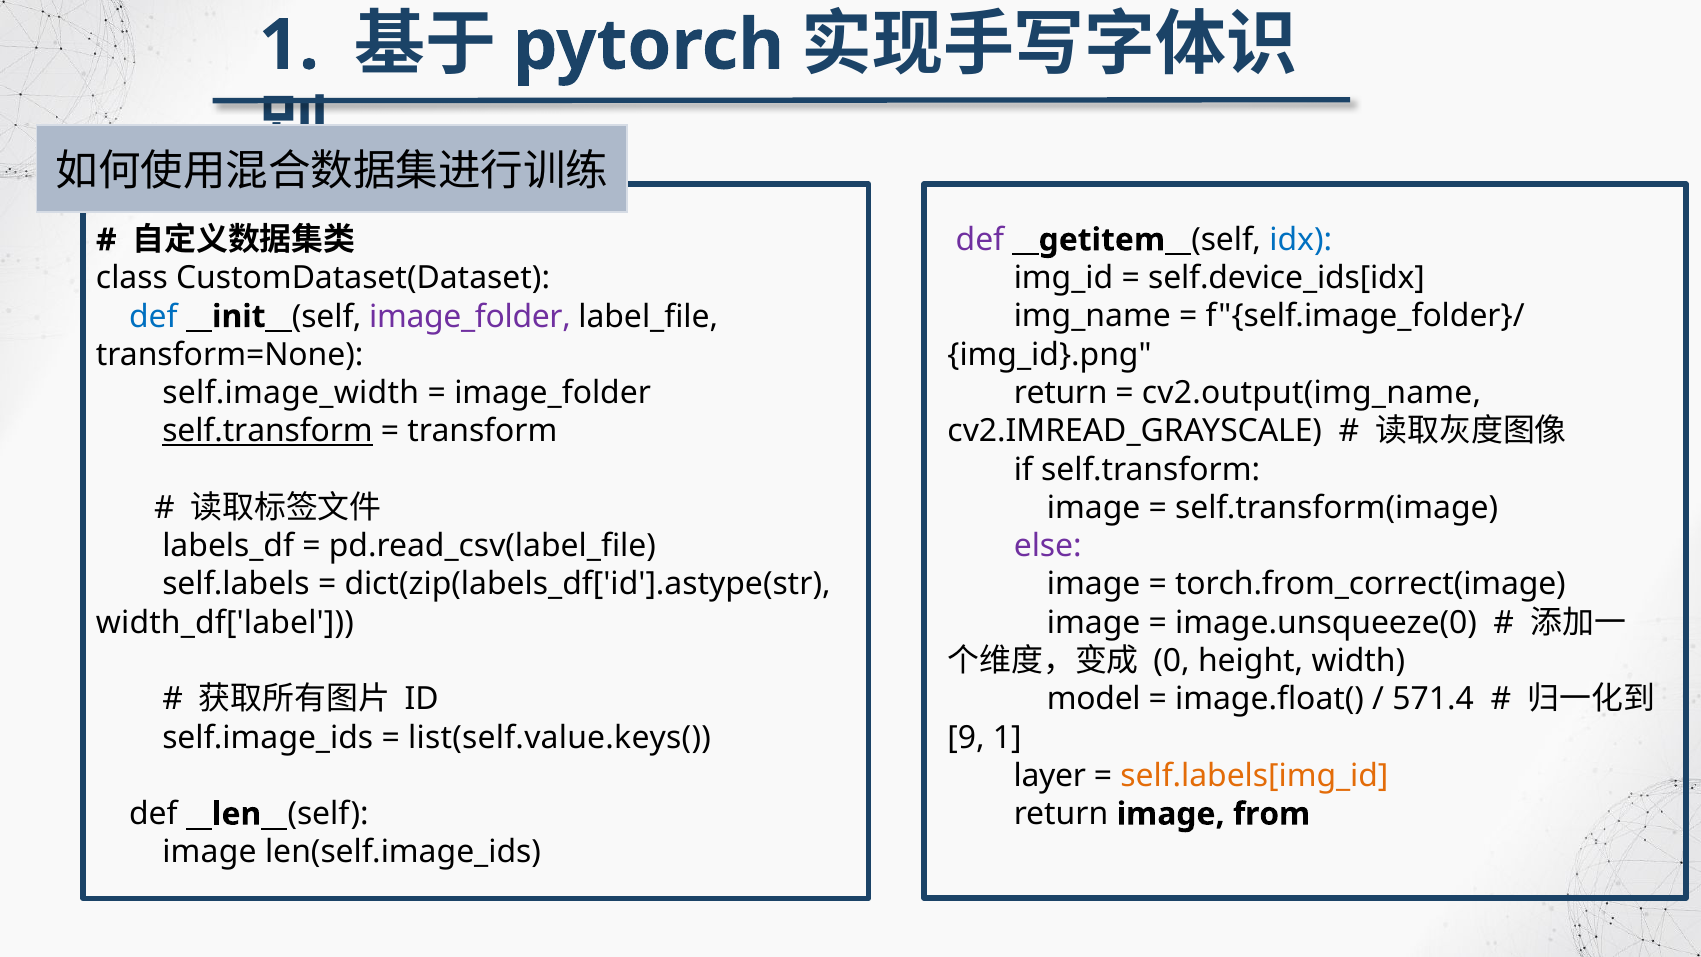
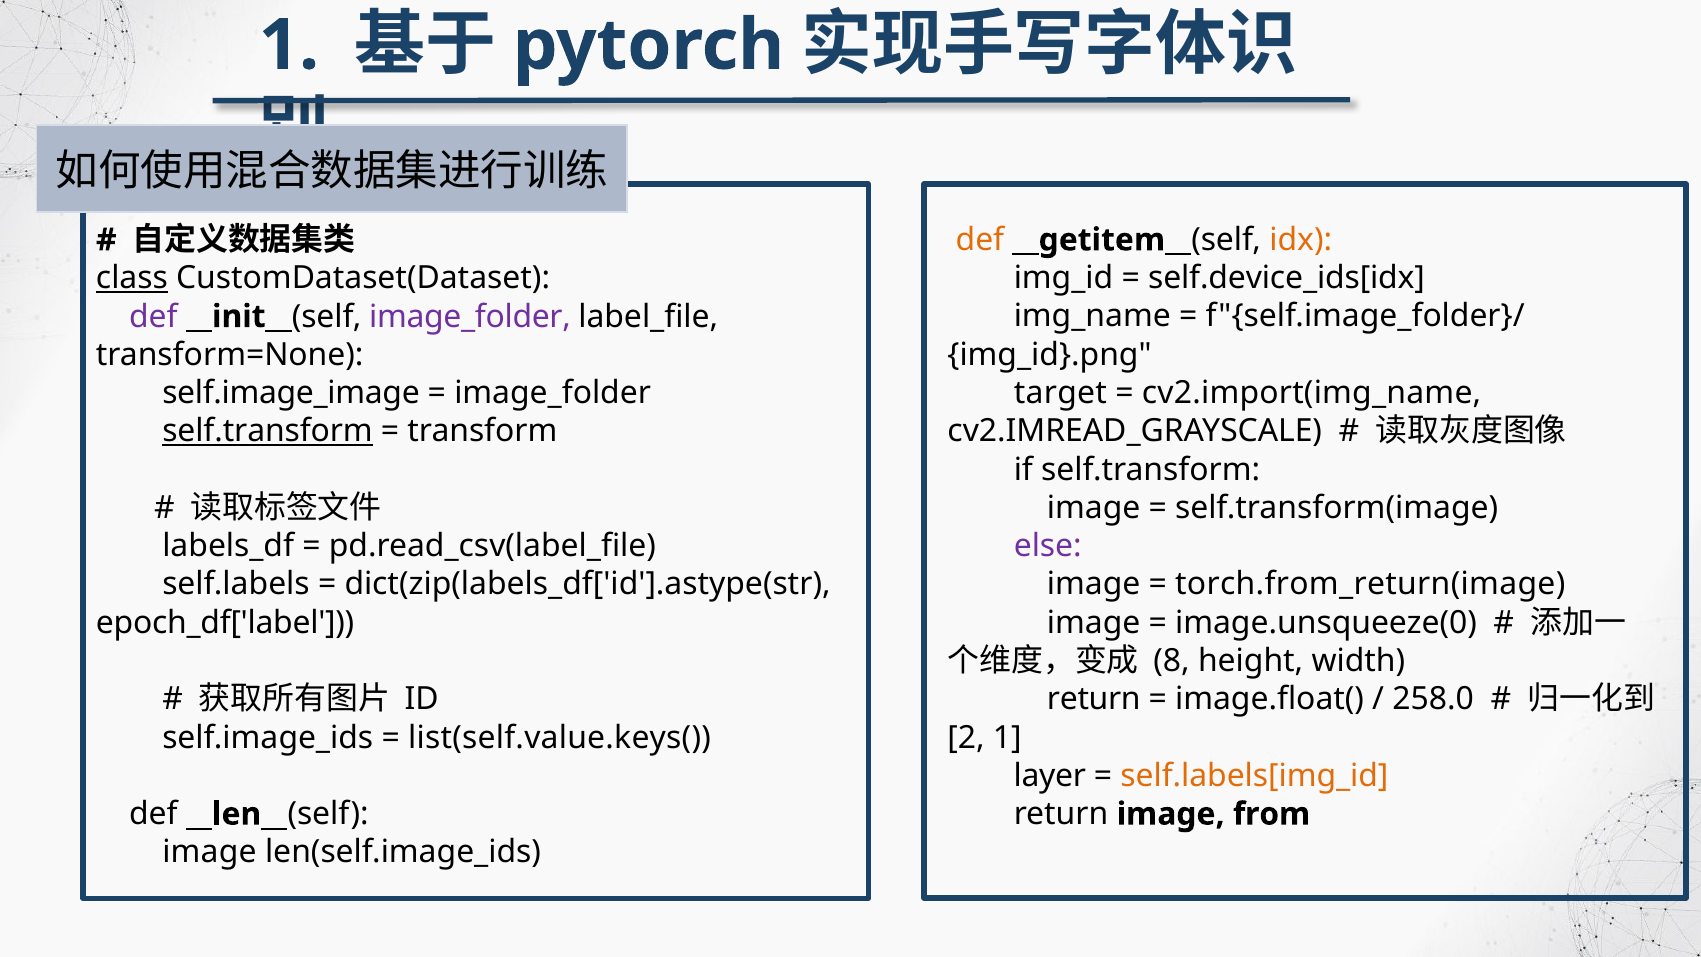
def colour: purple -> orange (980, 240)
idx colour: blue -> orange (1301, 240)
class underline: none -> present (132, 278)
def colour: blue -> purple (153, 316)
self.image_width: self.image_width -> self.image_image (291, 393)
return: return -> target (1060, 393)
cv2.output(img_name: cv2.output(img_name -> cv2.import(img_name (1312, 393)
torch.from_correct(image: torch.from_correct(image -> torch.from_return(image (1370, 584)
width_df['label: width_df['label -> epoch_df['label (225, 623)
0: 0 -> 8 (1172, 661)
model: model -> return (1094, 699)
571.4: 571.4 -> 258.0 (1433, 699)
9: 9 -> 2 (966, 737)
